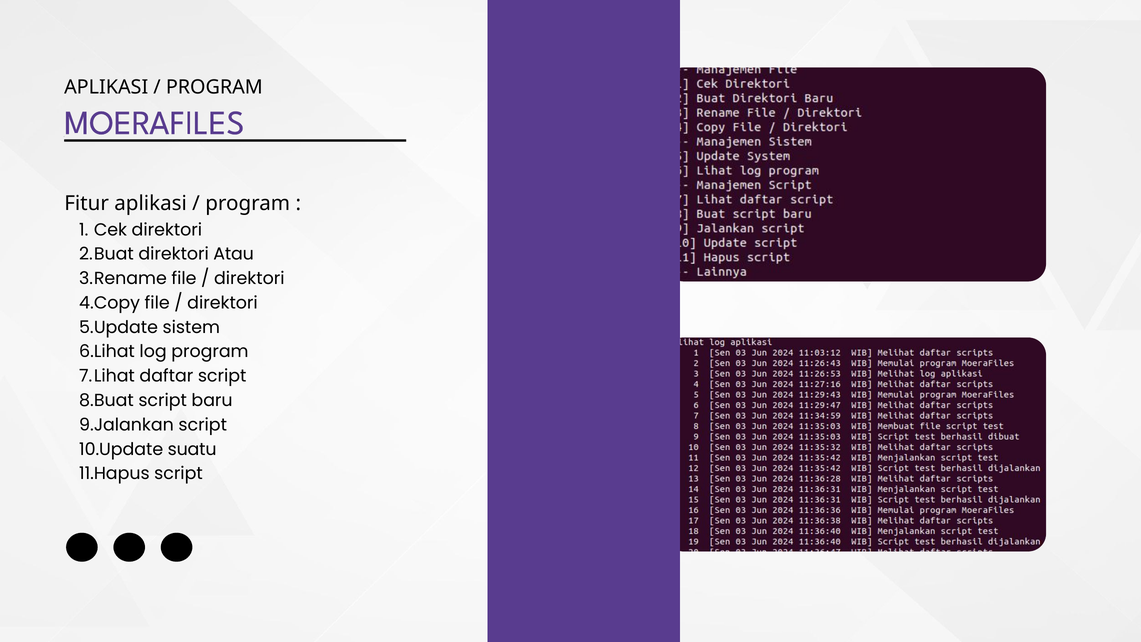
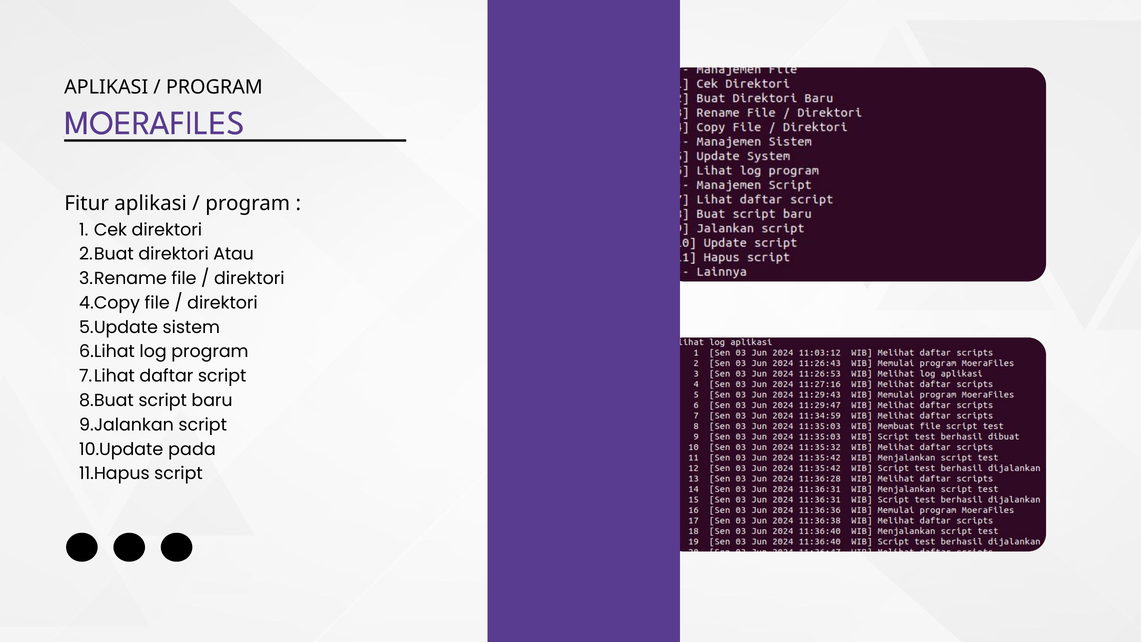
suatu: suatu -> pada (192, 449)
